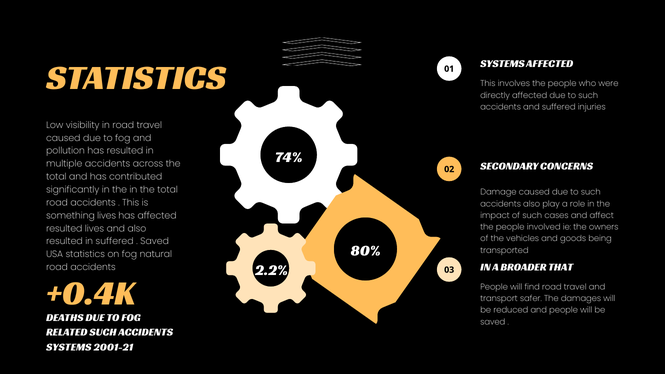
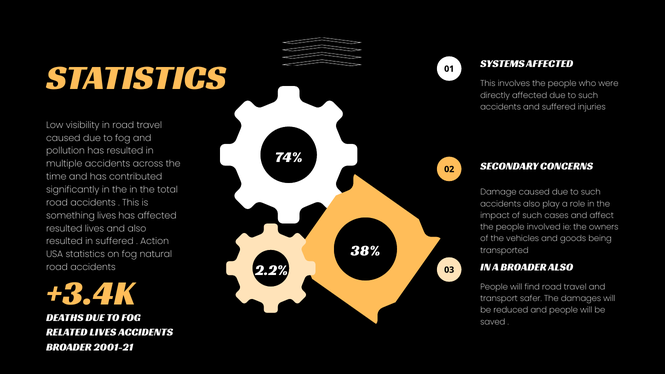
total: total -> time (56, 177)
Saved: Saved -> Action (155, 241)
80%: 80% -> 38% (365, 251)
BROADER THAT: THAT -> ALSO (561, 267)
+0.4K: +0.4K -> +3.4K (91, 294)
RELATED SUCH: SUCH -> LIVES (103, 332)
SYSTEMS: SYSTEMS -> BROADER (69, 347)
